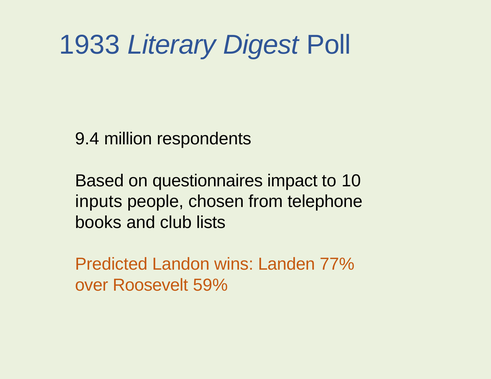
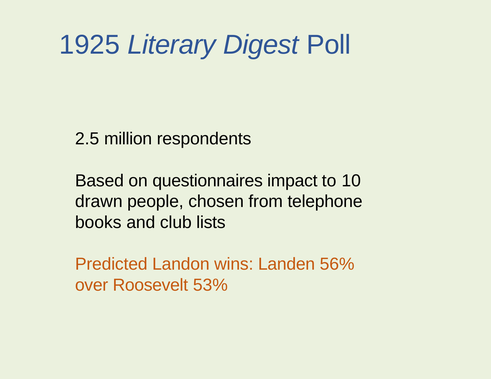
1933: 1933 -> 1925 (90, 45)
9.4: 9.4 -> 2.5 (87, 139)
inputs: inputs -> drawn (99, 202)
77%: 77% -> 56% (337, 265)
59%: 59% -> 53% (210, 285)
